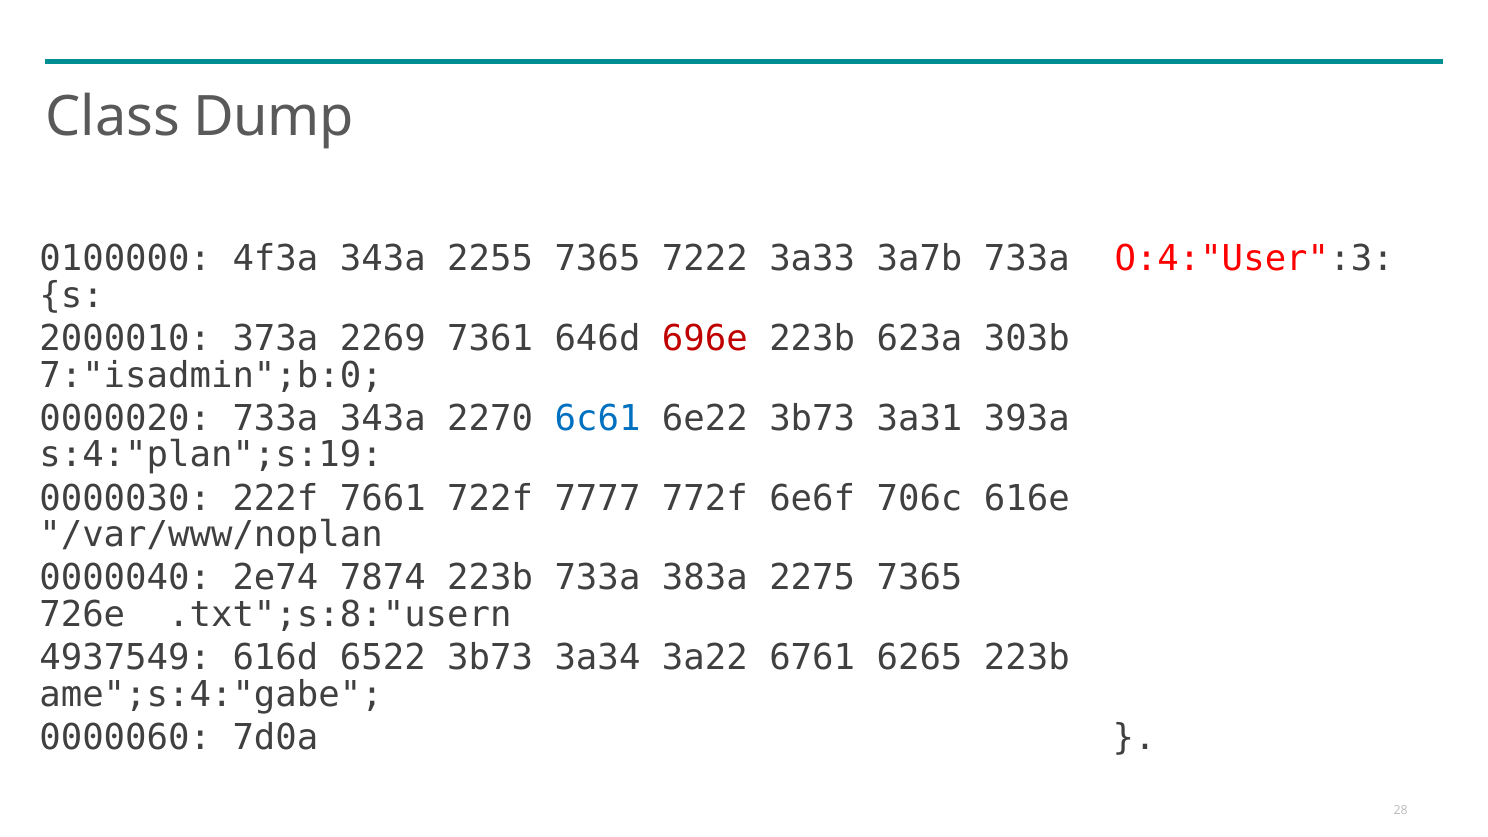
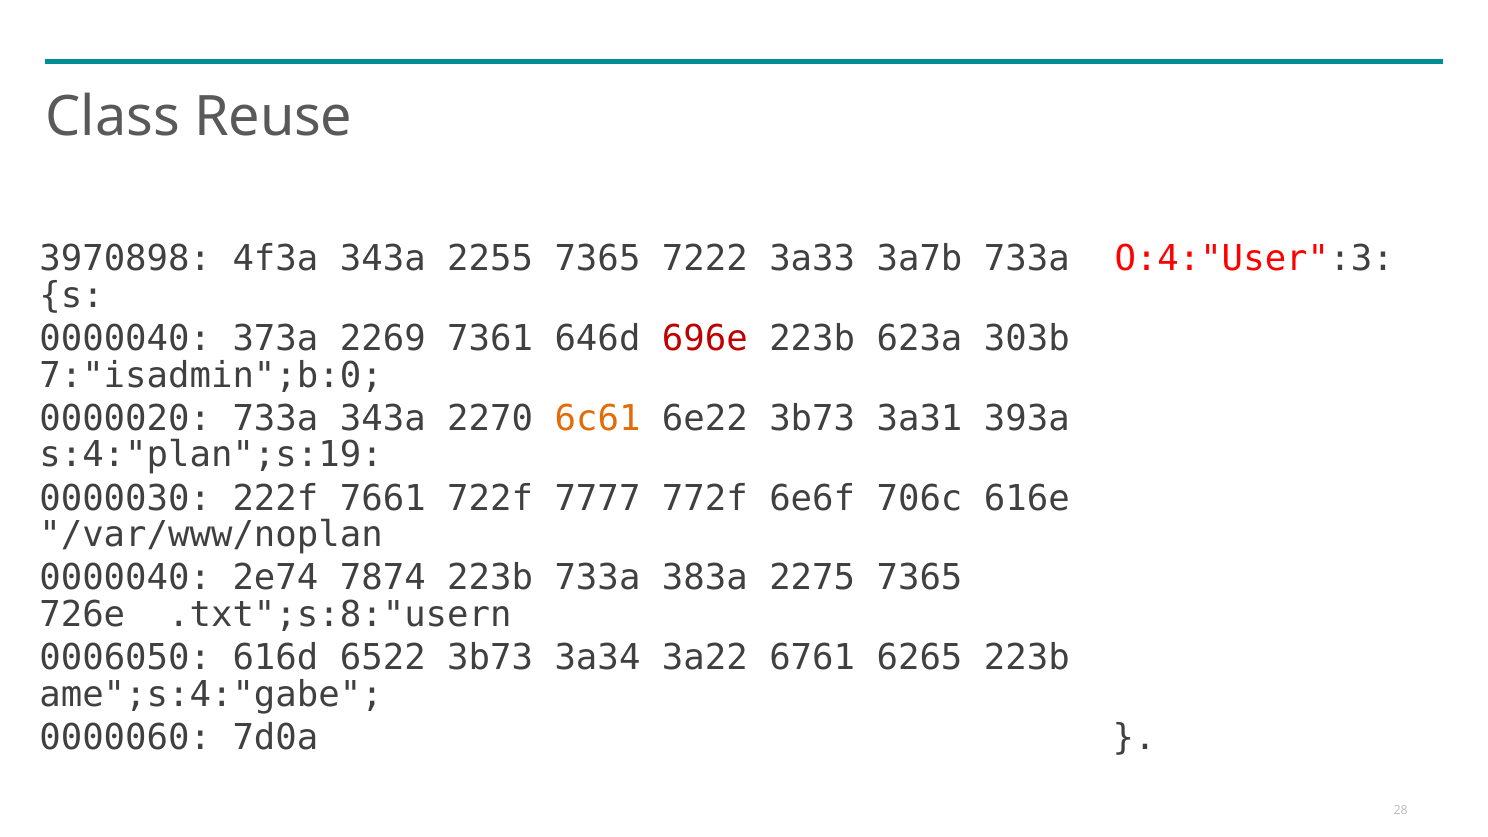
Dump: Dump -> Reuse (273, 118)
0100000: 0100000 -> 3970898 (125, 259)
2000010: 2000010 -> 0000040 (125, 339)
6c61 colour: blue -> orange (598, 419)
4937549: 4937549 -> 0006050 (125, 658)
